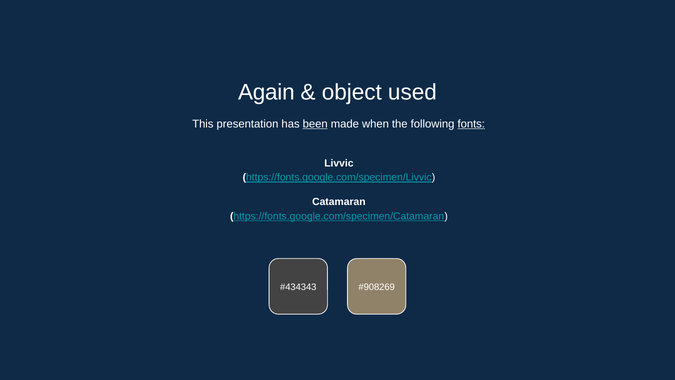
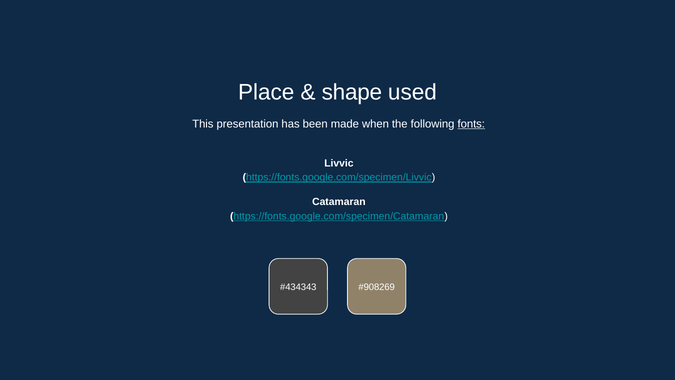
Again: Again -> Place (266, 92)
object: object -> shape (352, 92)
been underline: present -> none (315, 124)
